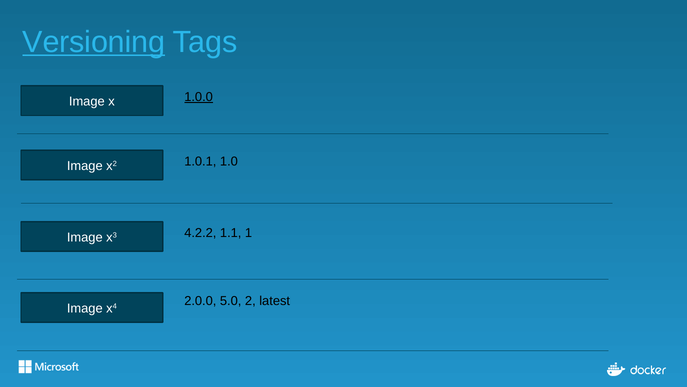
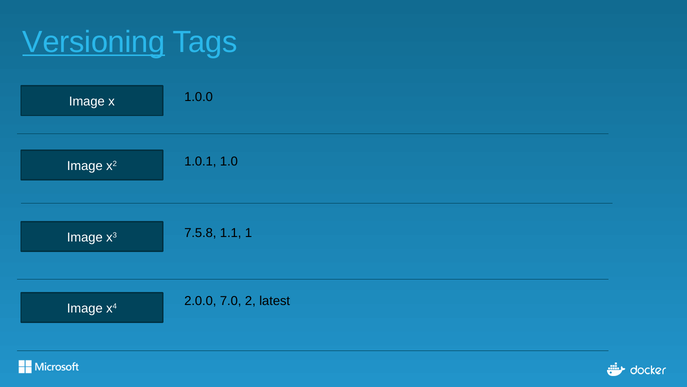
1.0.0 underline: present -> none (199, 97)
4.2.2: 4.2.2 -> 7.5.8 (200, 232)
5.0: 5.0 -> 7.0 (231, 300)
